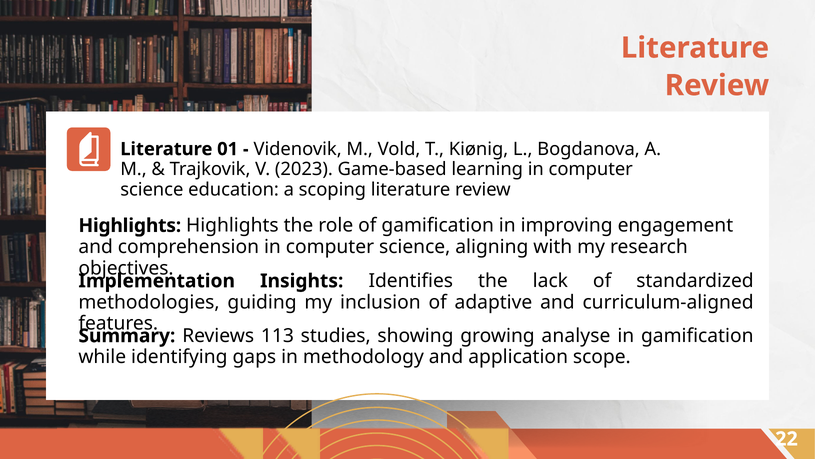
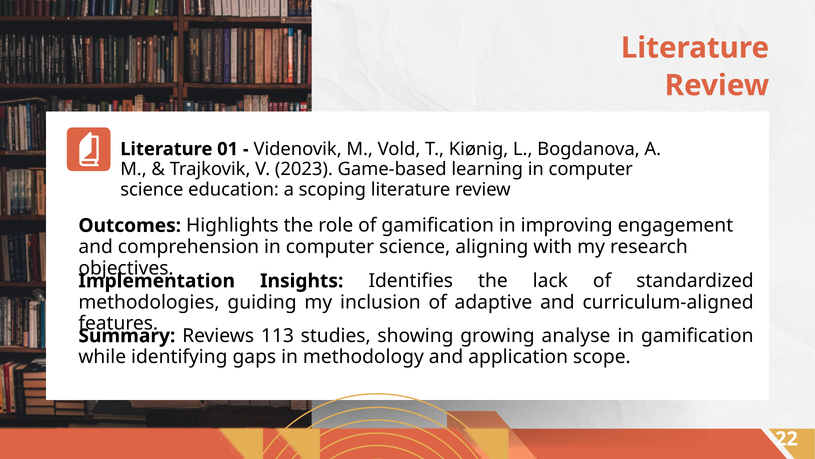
Highlights: Highlights -> Outcomes (130, 225)
